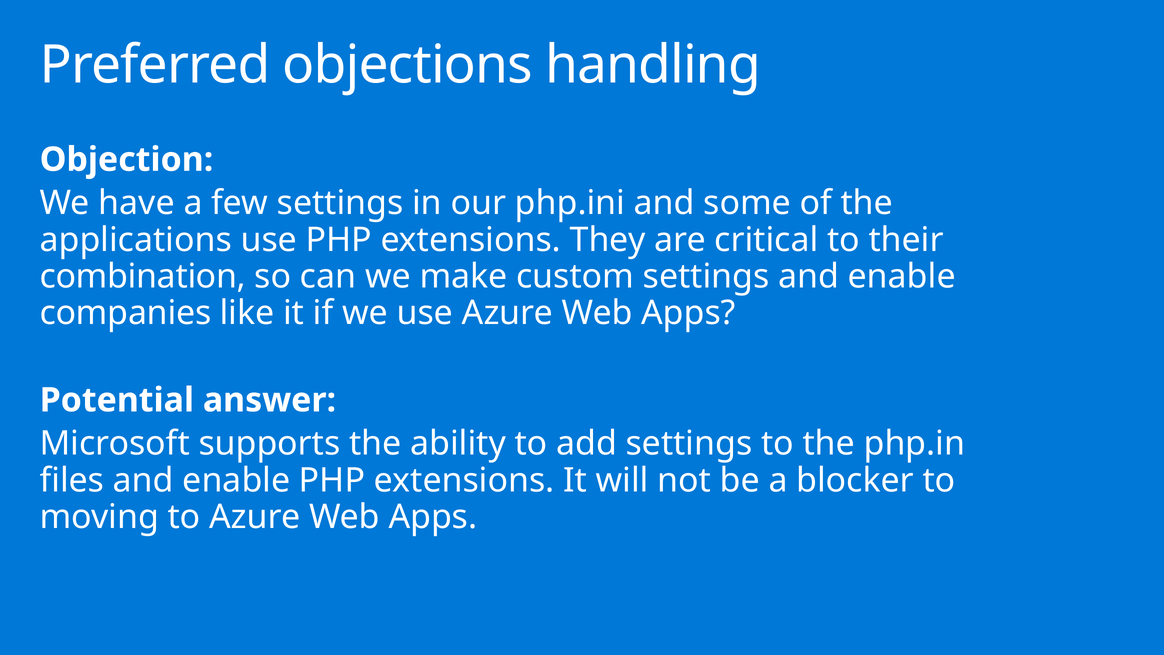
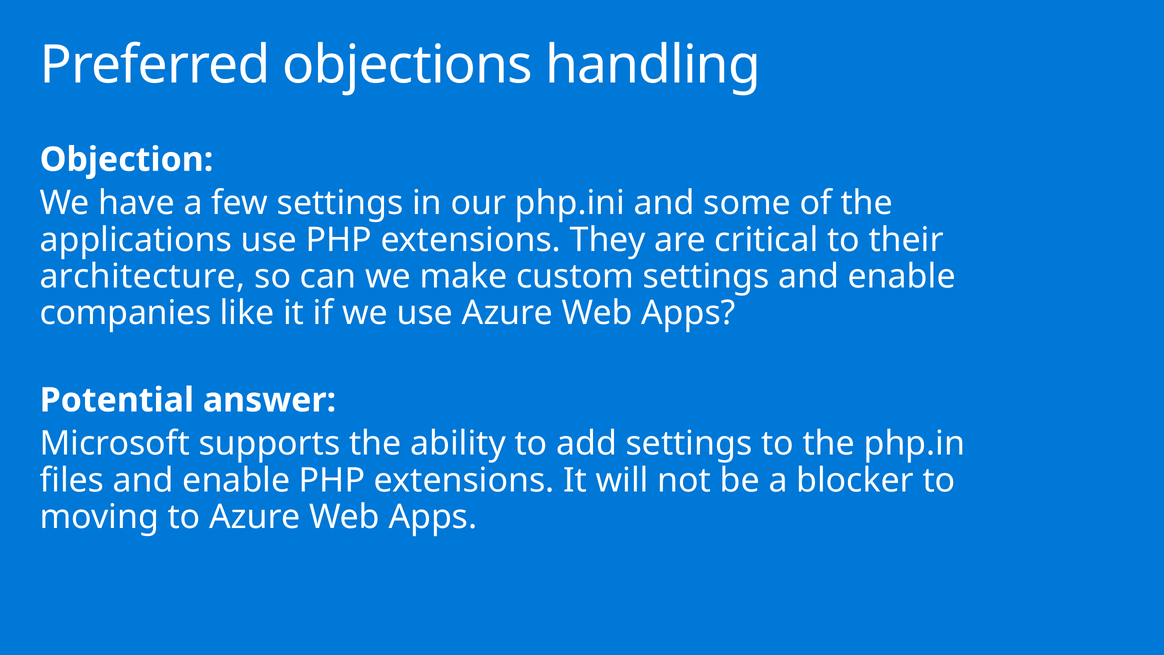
combination: combination -> architecture (142, 276)
